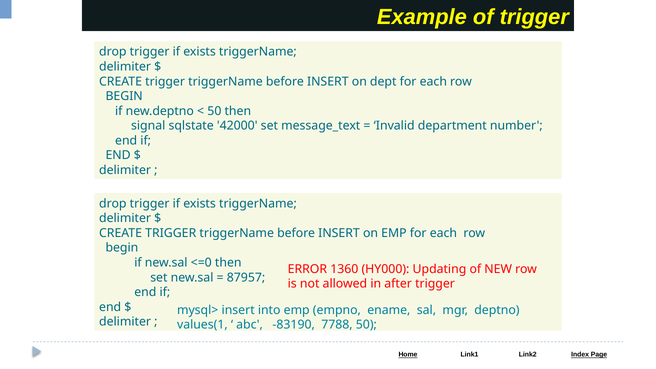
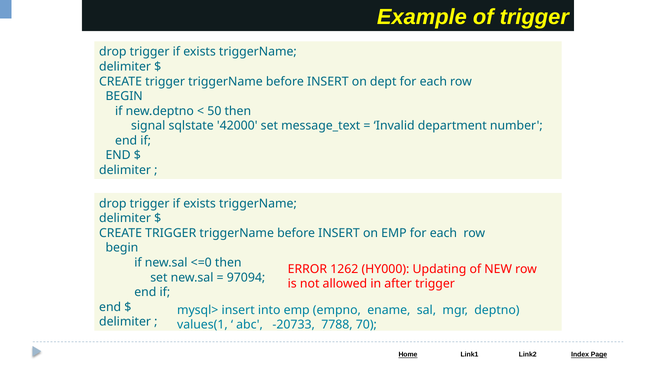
1360: 1360 -> 1262 (344, 269)
87957: 87957 -> 97094 (246, 277)
-83190: -83190 -> -20733 (294, 325)
7788 50: 50 -> 70 (366, 325)
